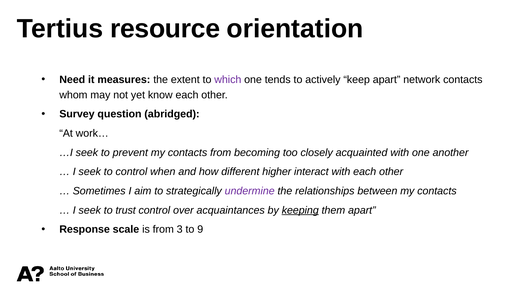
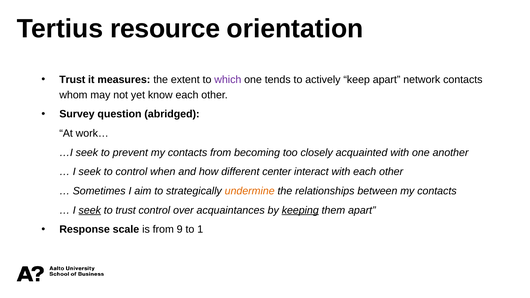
Need: Need -> Trust (72, 80)
higher: higher -> center (277, 172)
undermine colour: purple -> orange (250, 191)
seek underline: none -> present (90, 210)
3: 3 -> 9 (180, 230)
9: 9 -> 1 (200, 230)
